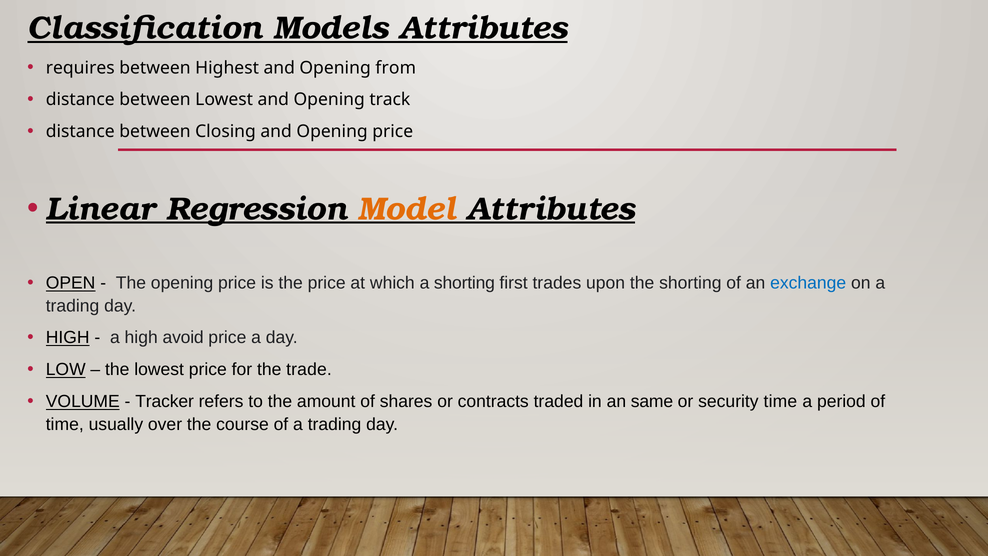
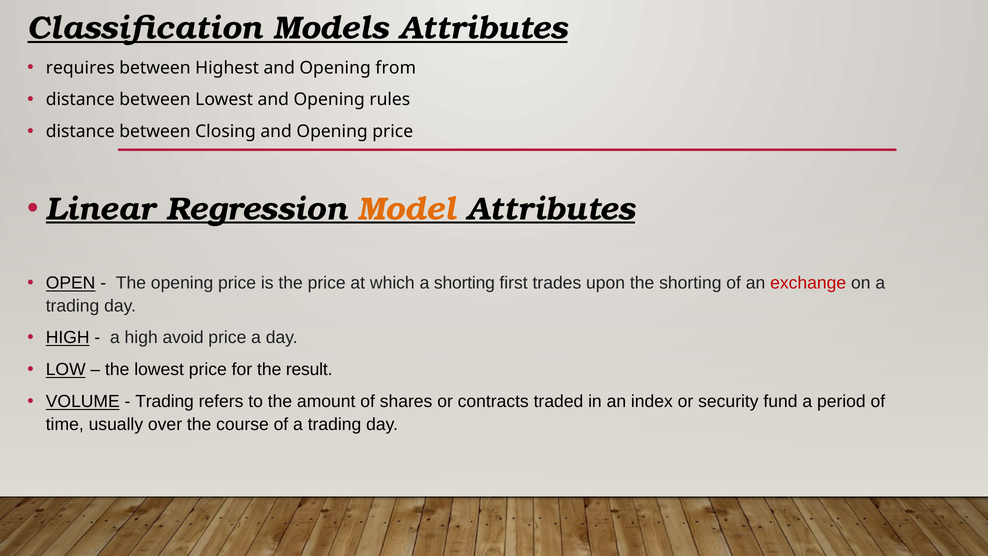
track: track -> rules (390, 100)
exchange colour: blue -> red (808, 283)
trade: trade -> result (309, 369)
Tracker: Tracker -> Trading (165, 401)
same: same -> index (652, 401)
security time: time -> fund (780, 401)
